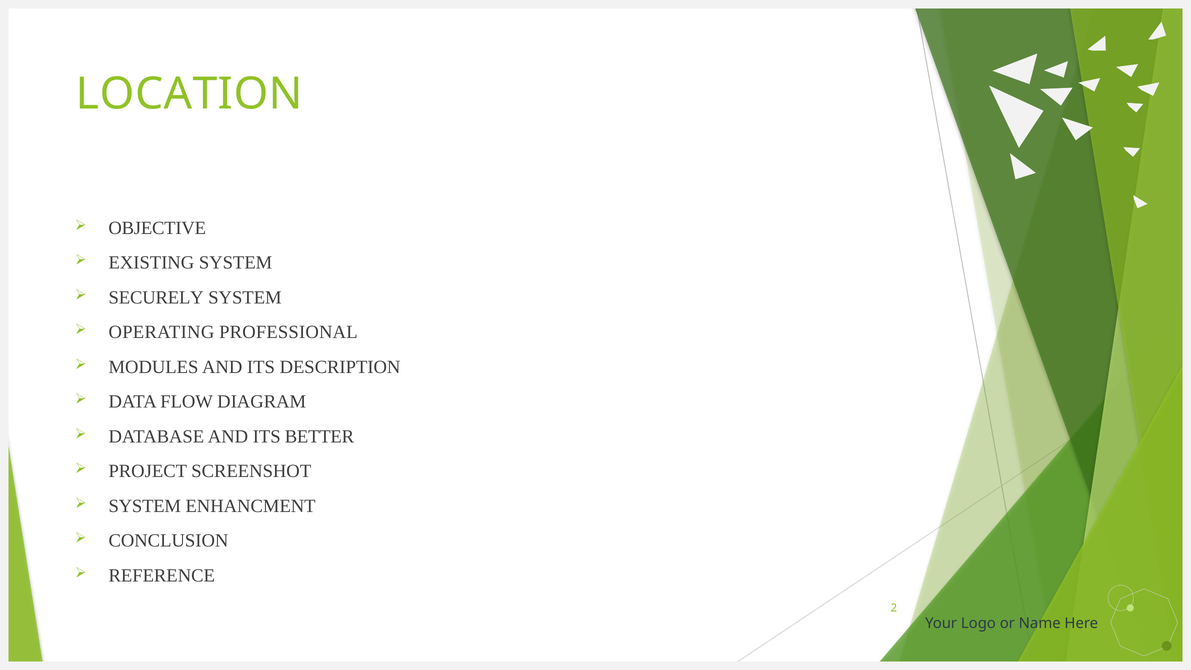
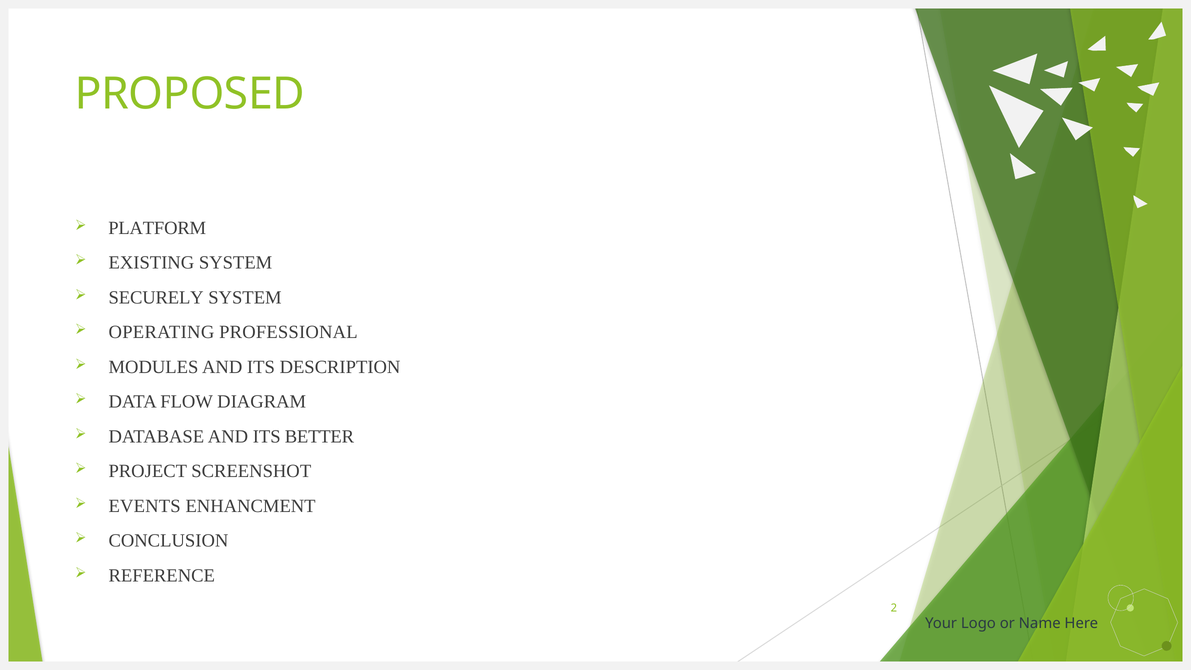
LOCATION: LOCATION -> PROPOSED (190, 94)
OBJECTIVE: OBJECTIVE -> PLATFORM (157, 228)
SYSTEM: SYSTEM -> EVENTS (145, 506)
